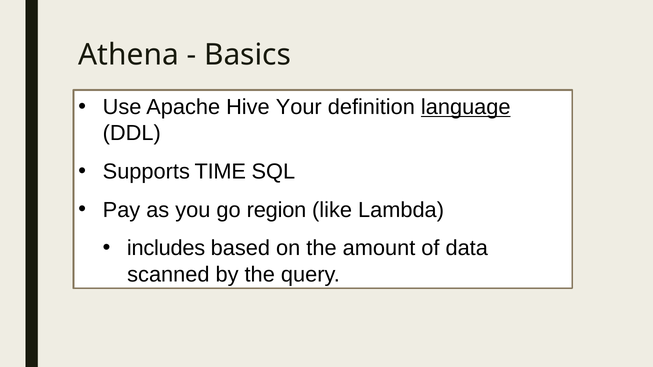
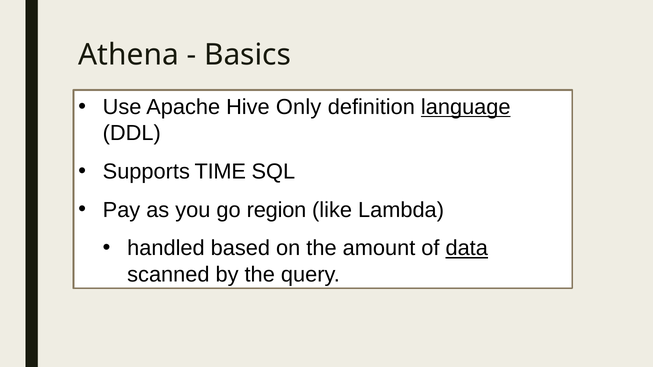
Your: Your -> Only (299, 107)
includes: includes -> handled (166, 248)
data underline: none -> present (467, 248)
